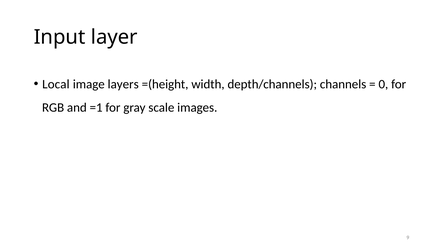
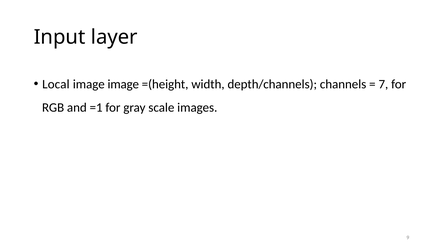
image layers: layers -> image (123, 84)
0: 0 -> 7 (383, 84)
